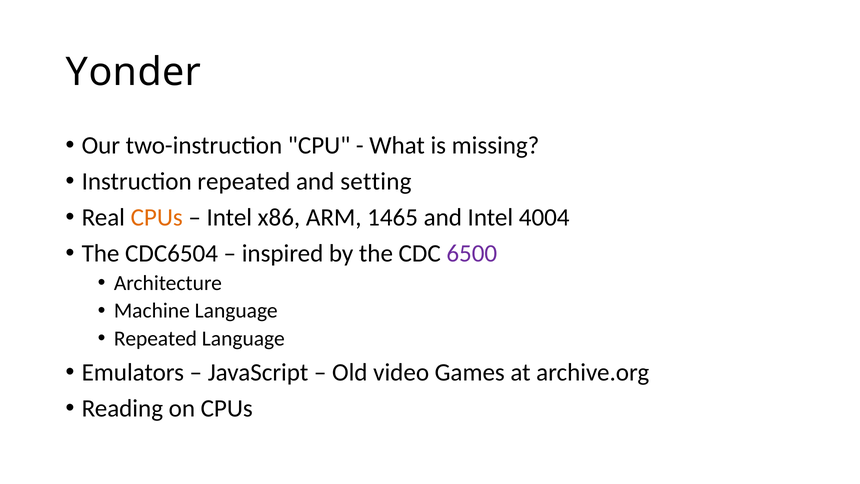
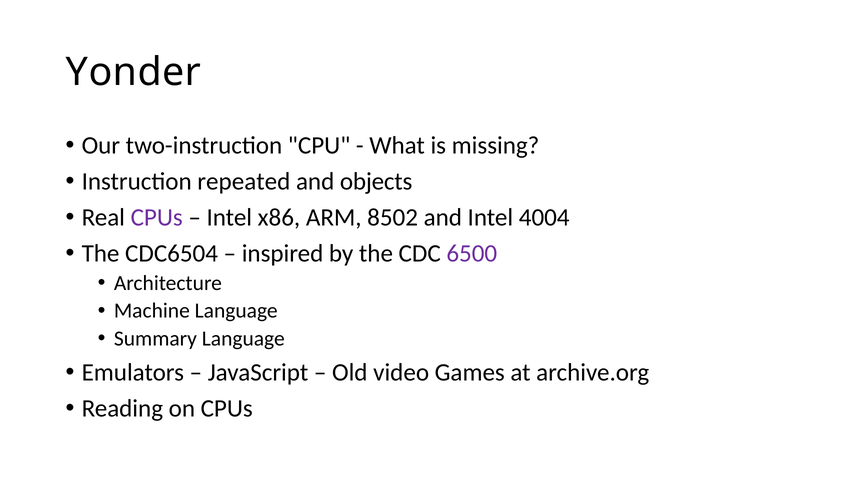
setting: setting -> objects (376, 181)
CPUs colour: orange -> purple (157, 217)
1465: 1465 -> 8502 (393, 217)
Repeated: Repeated -> Summary (155, 338)
